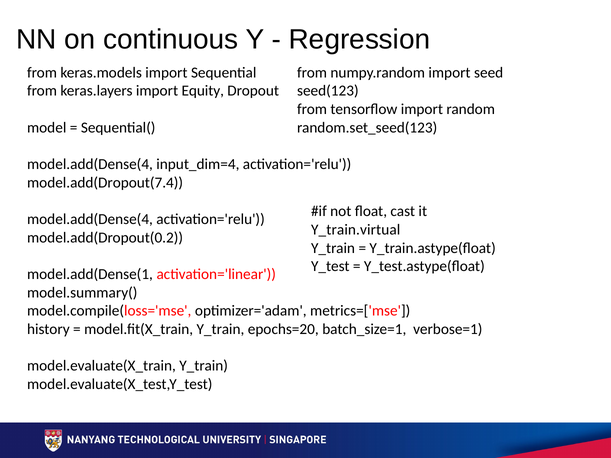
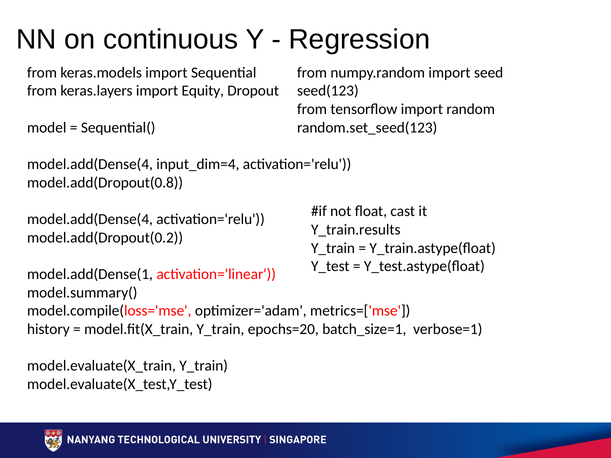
model.add(Dropout(7.4: model.add(Dropout(7.4 -> model.add(Dropout(0.8 (105, 183)
Y_train.virtual: Y_train.virtual -> Y_train.results (356, 230)
